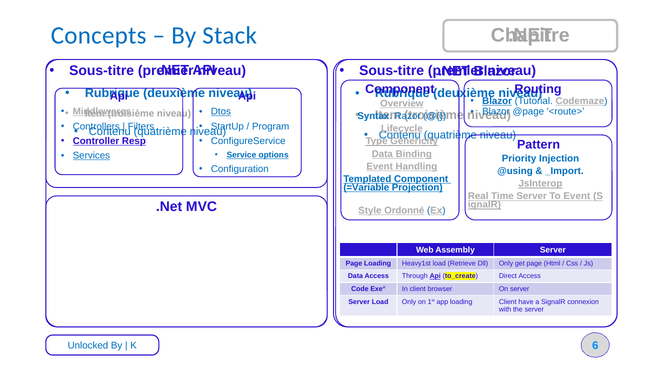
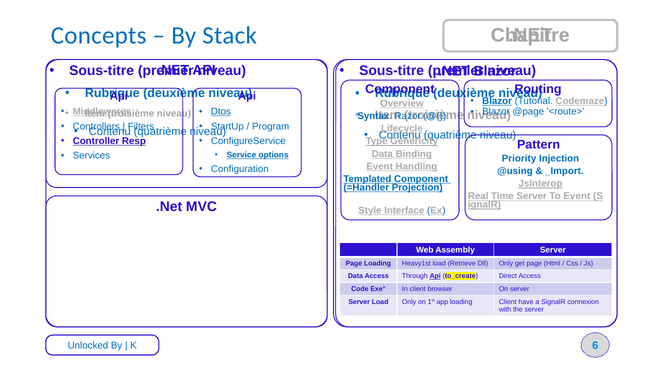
Services underline: present -> none (91, 156)
=Variable: =Variable -> =Handler (366, 187)
Ordonné: Ordonné -> Interface (404, 211)
